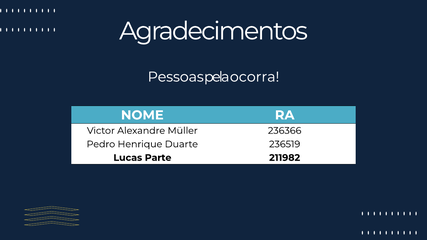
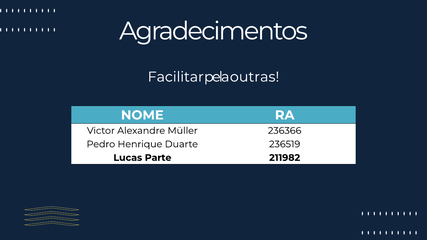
Pessoas: Pessoas -> Facilitar (176, 77)
ocorra: ocorra -> outras (255, 77)
